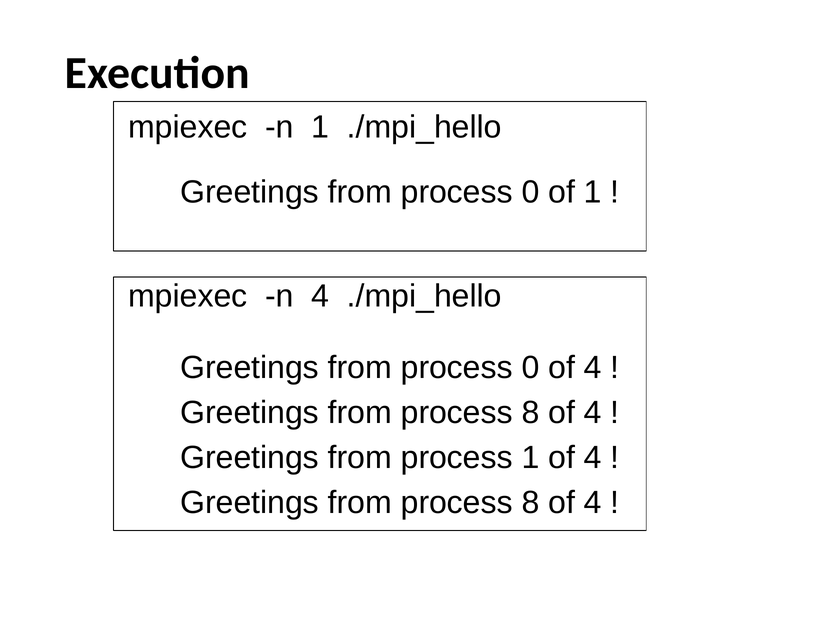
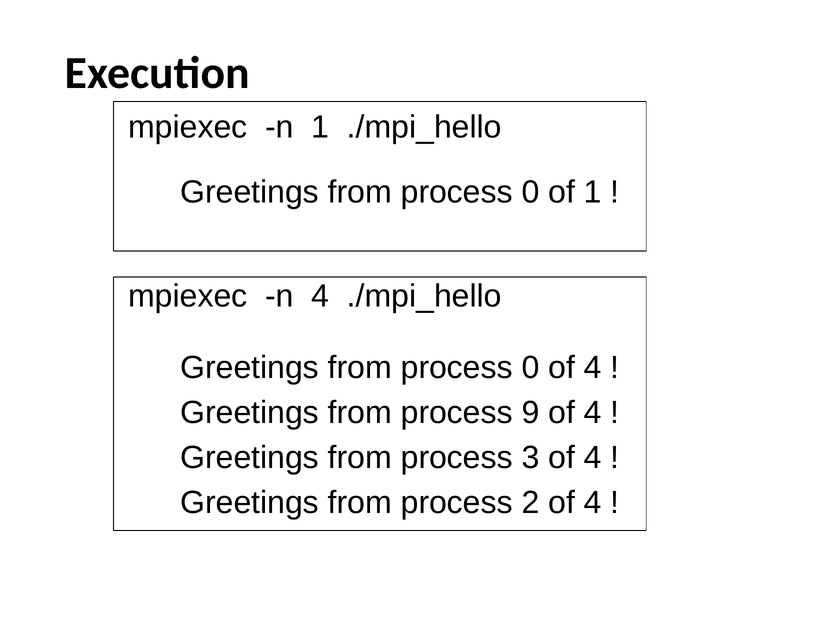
8: 8 -> 9 (531, 412)
process 1: 1 -> 3 (531, 457)
8: 8 -> 2 (531, 502)
